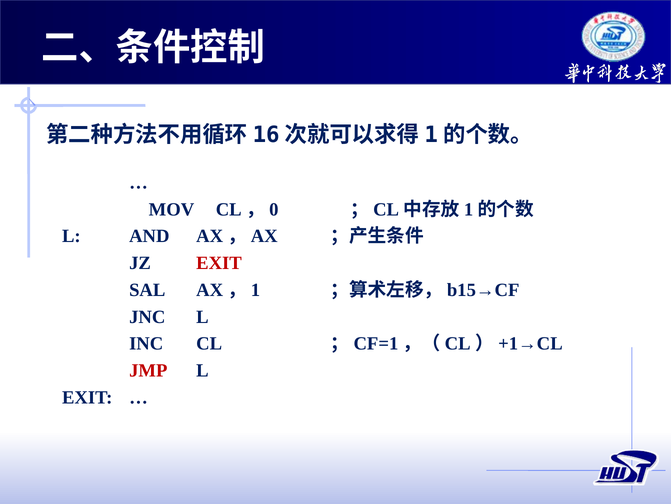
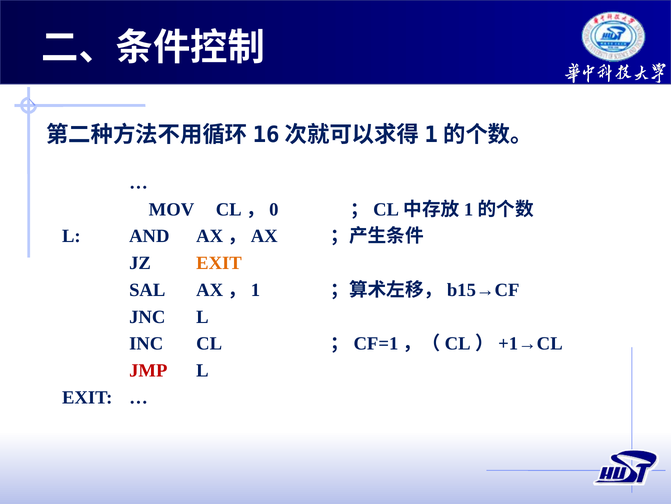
EXIT colour: red -> orange (219, 263)
